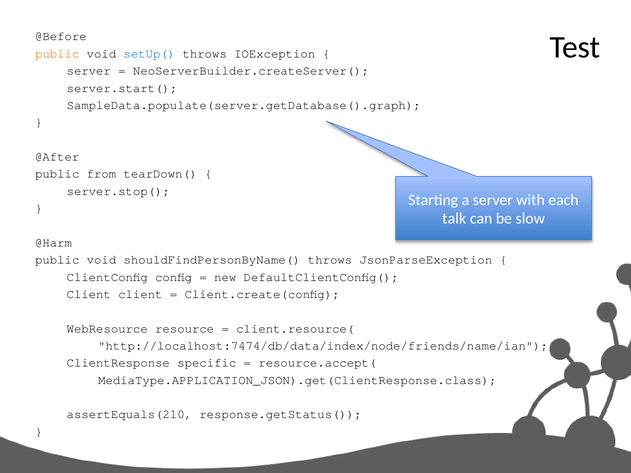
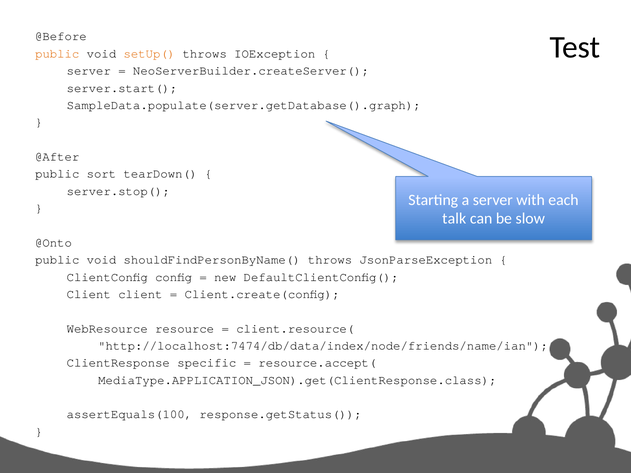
setUp( colour: blue -> orange (149, 54)
from: from -> sort (101, 174)
@Harm: @Harm -> @Onto (54, 243)
assertEquals(210: assertEquals(210 -> assertEquals(100 (129, 415)
